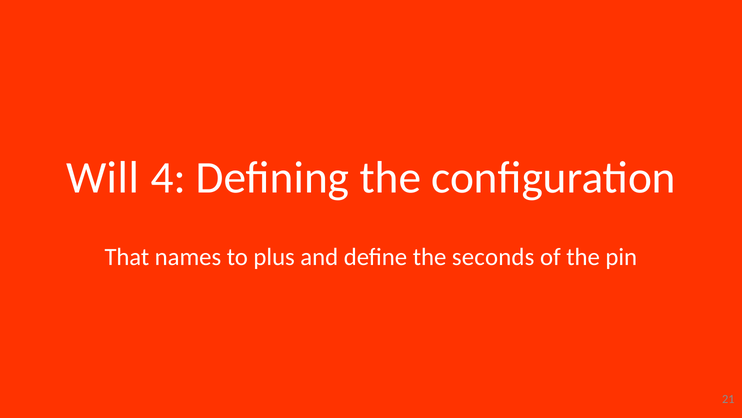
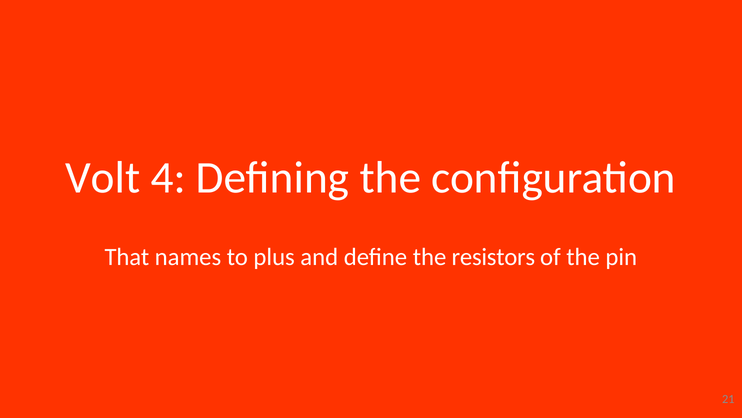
Will: Will -> Volt (103, 178)
seconds: seconds -> resistors (493, 257)
